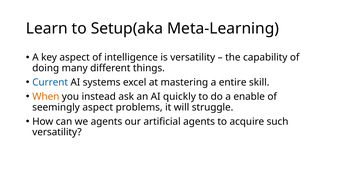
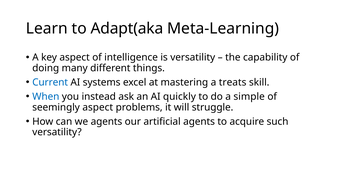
Setup(aka: Setup(aka -> Adapt(aka (127, 29)
entire: entire -> treats (233, 82)
When colour: orange -> blue (46, 97)
enable: enable -> simple (249, 97)
